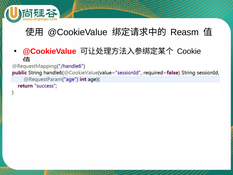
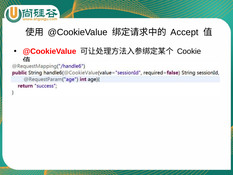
Reasm: Reasm -> Accept (184, 32)
